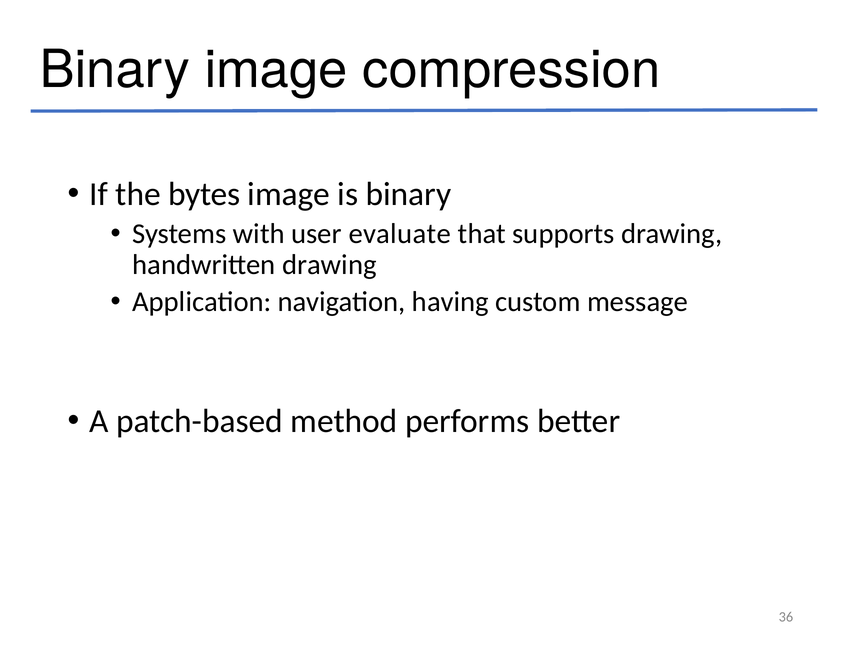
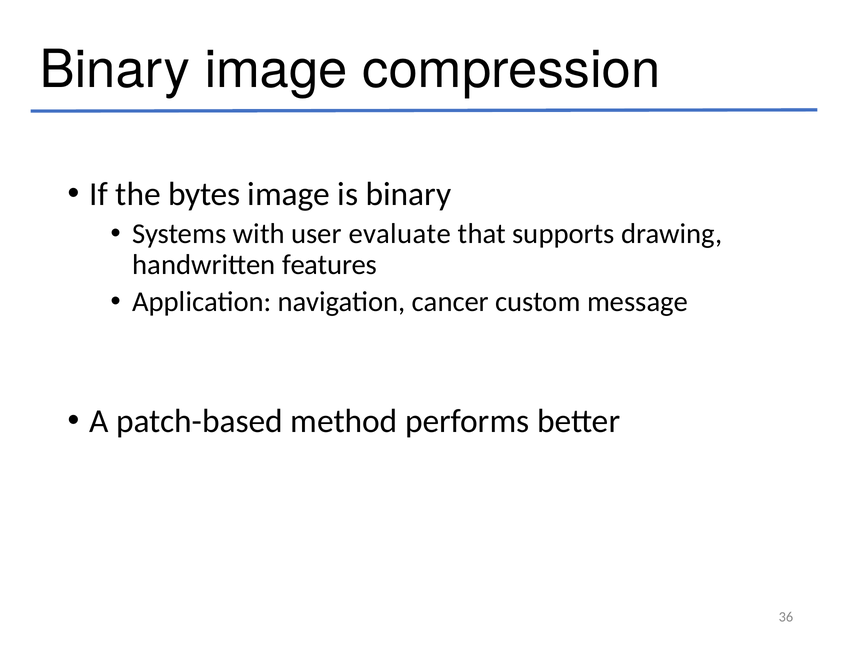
handwritten drawing: drawing -> features (329, 265)
having: having -> cancer (450, 302)
